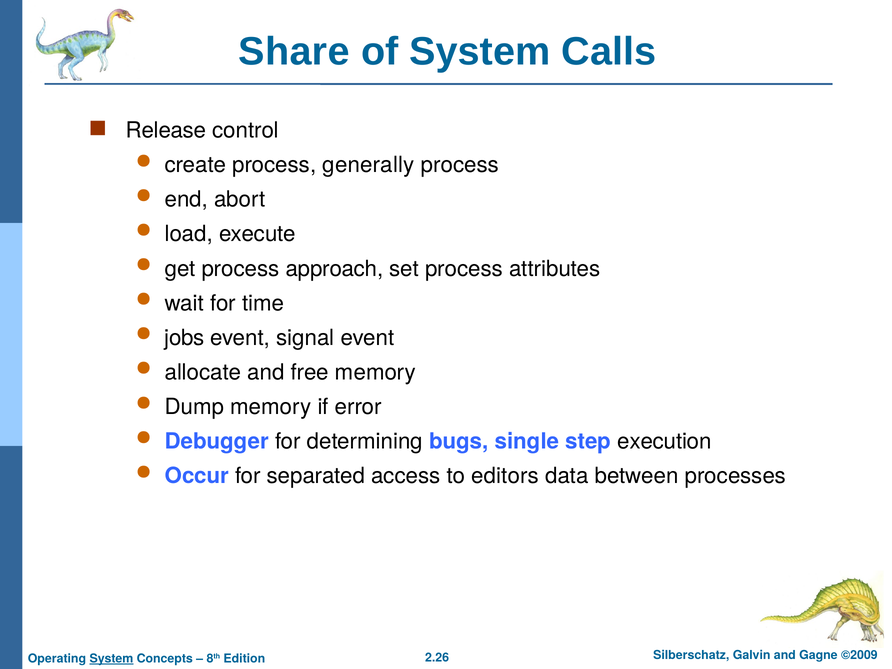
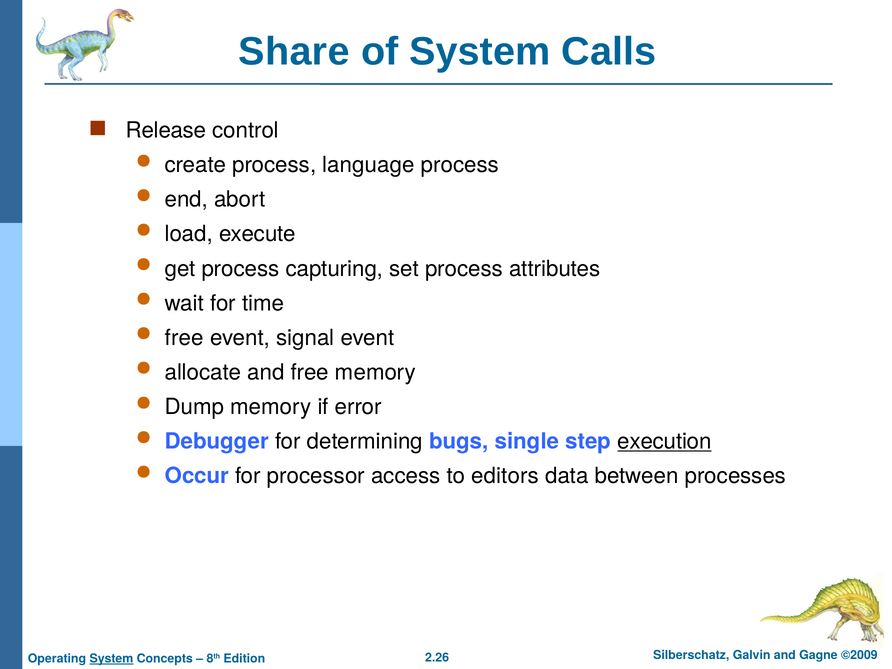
generally: generally -> language (369, 165)
approach: approach -> capturing (334, 269)
jobs: jobs -> free (184, 338)
execution underline: none -> present (665, 441)
separated: separated -> processor (316, 476)
